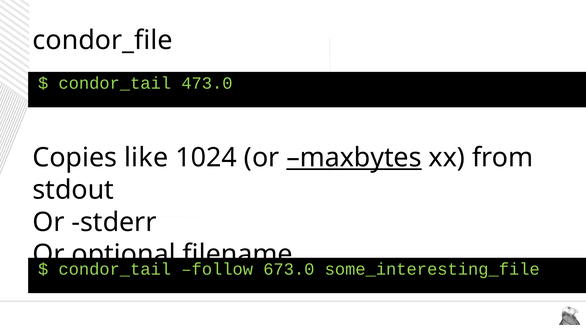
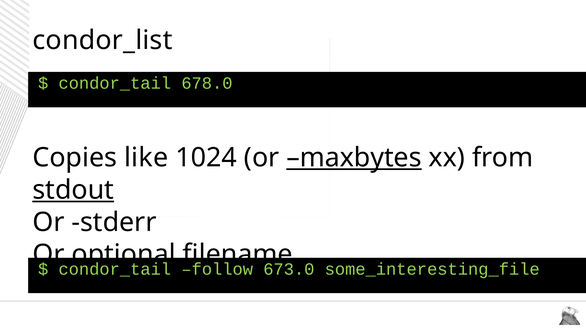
condor_file: condor_file -> condor_list (102, 40)
473.0: 473.0 -> 678.0 (207, 83)
stdout underline: none -> present (73, 190)
